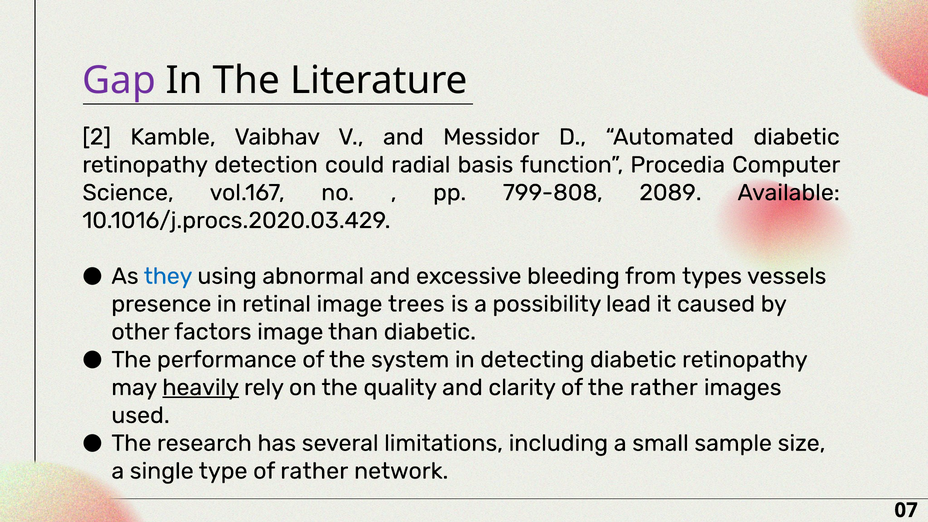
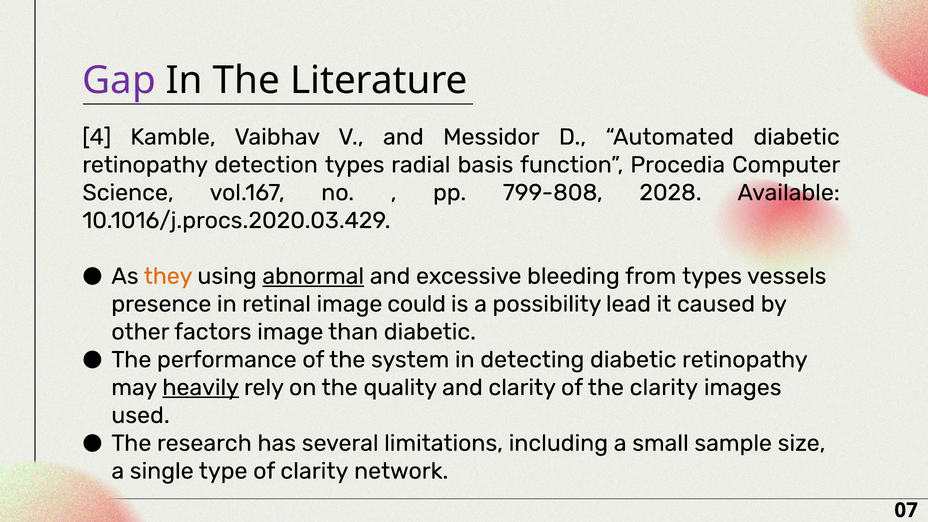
2: 2 -> 4 (97, 137)
detection could: could -> types (355, 165)
2089: 2089 -> 2028 (670, 193)
they colour: blue -> orange (168, 276)
abnormal underline: none -> present (313, 276)
trees: trees -> could (417, 304)
the rather: rather -> clarity (664, 387)
of rather: rather -> clarity (314, 471)
